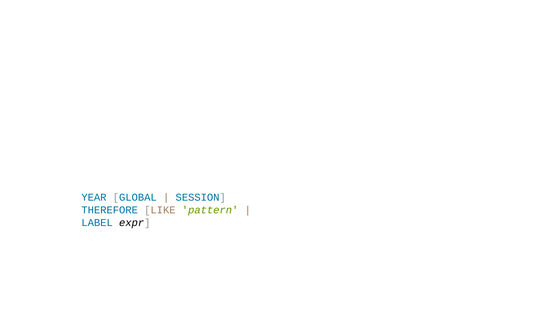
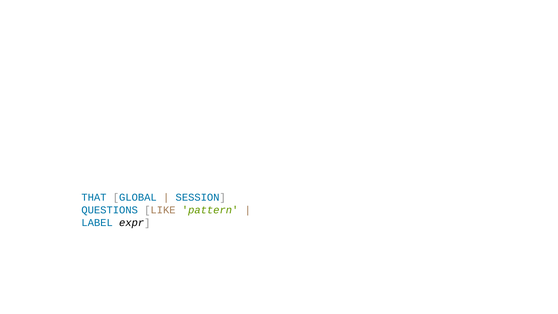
YEAR: YEAR -> THAT (94, 197)
THEREFORE: THEREFORE -> QUESTIONS (110, 210)
